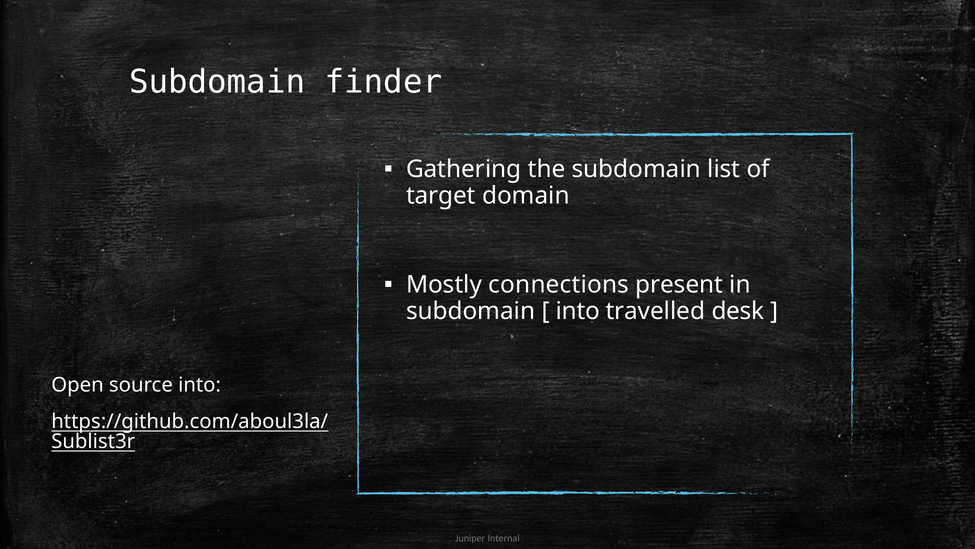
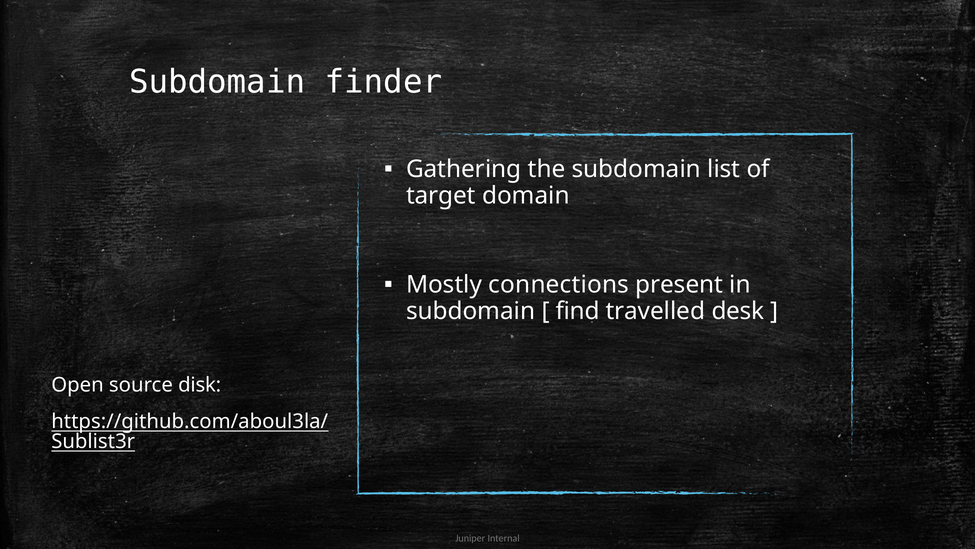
into: into -> find (578, 311)
source into: into -> disk (200, 385)
